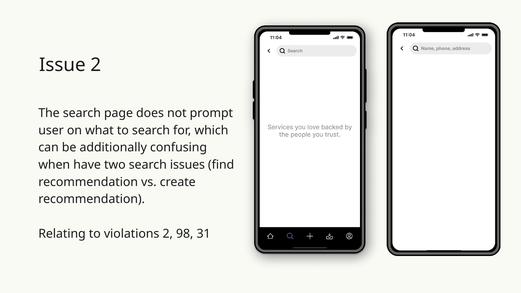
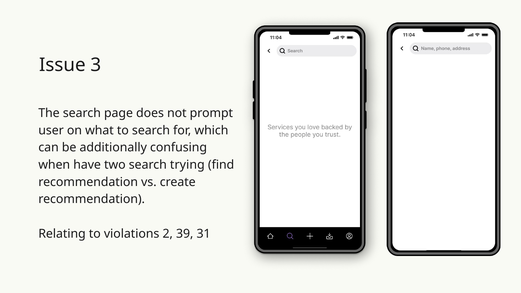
Issue 2: 2 -> 3 (96, 65)
issues: issues -> trying (187, 165)
98: 98 -> 39 (185, 234)
